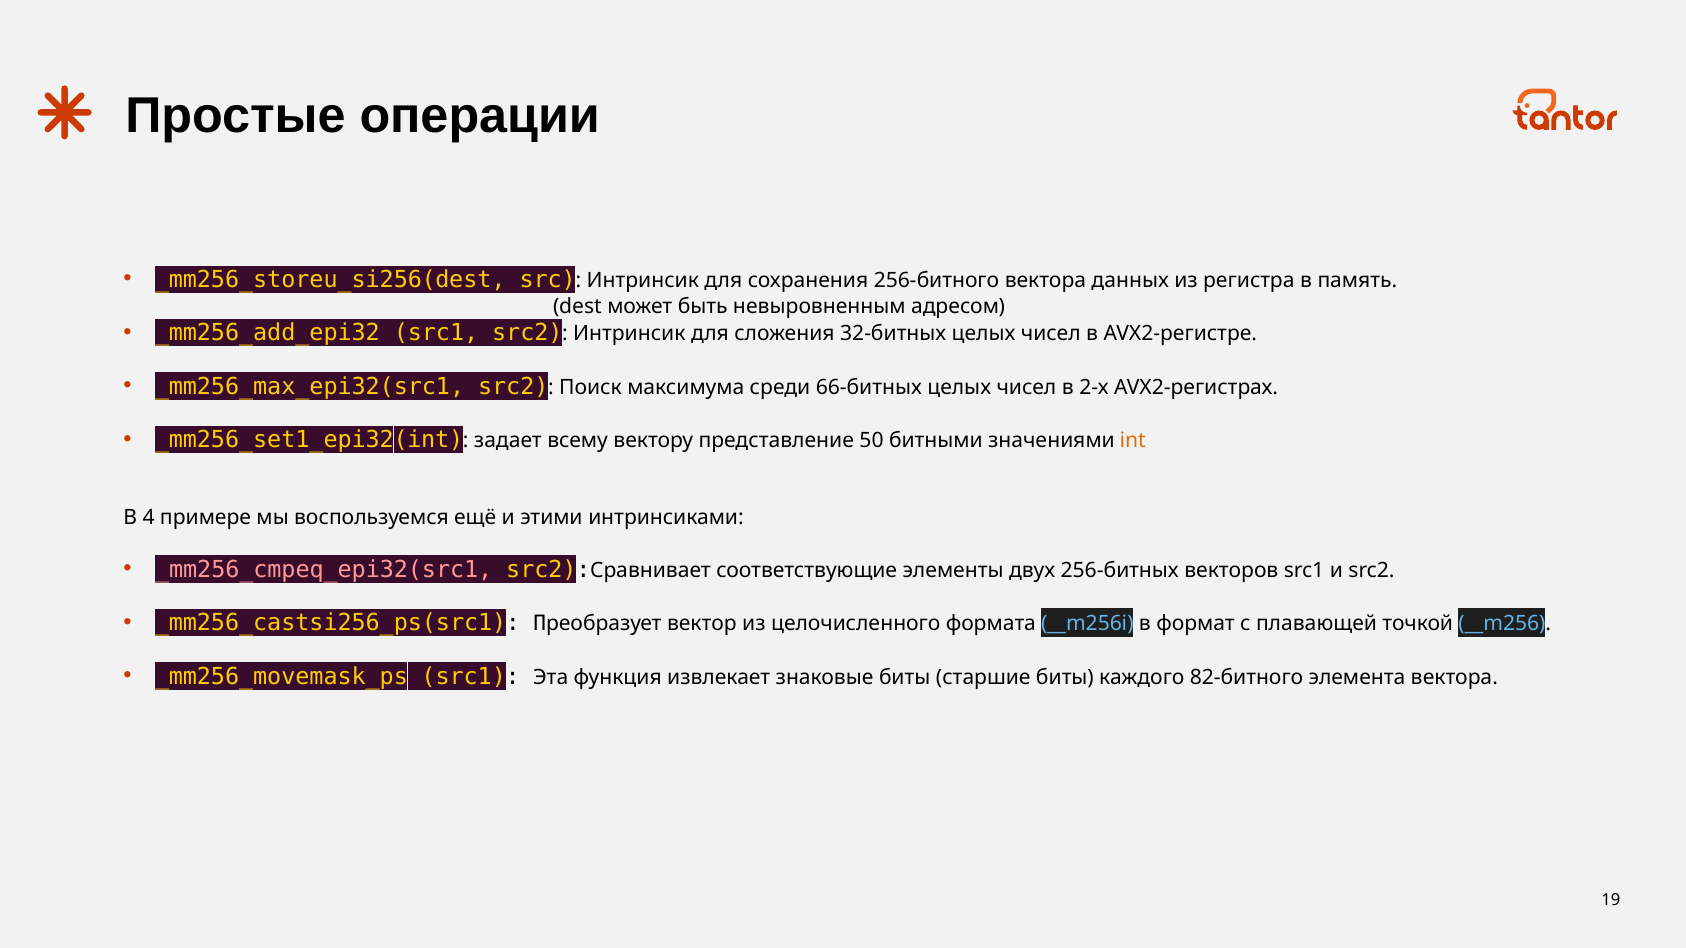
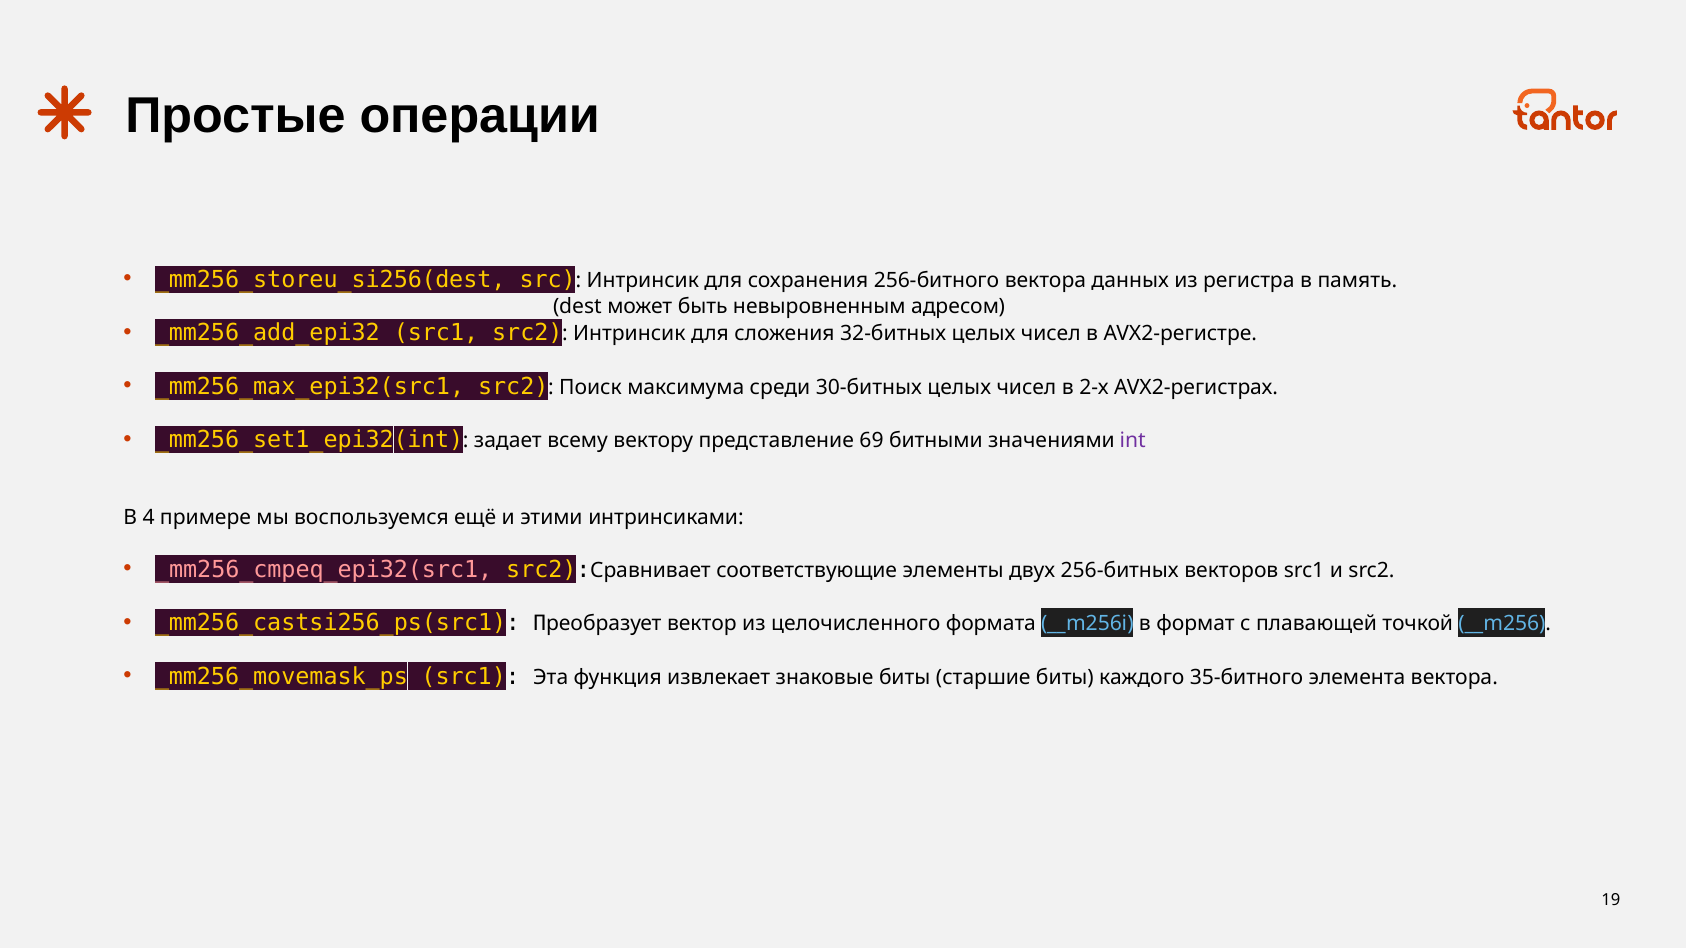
66-битных: 66-битных -> 30-битных (869, 387)
50: 50 -> 69 (872, 441)
int colour: orange -> purple (1133, 441)
82-битного: 82-битного -> 35-битного (1247, 678)
